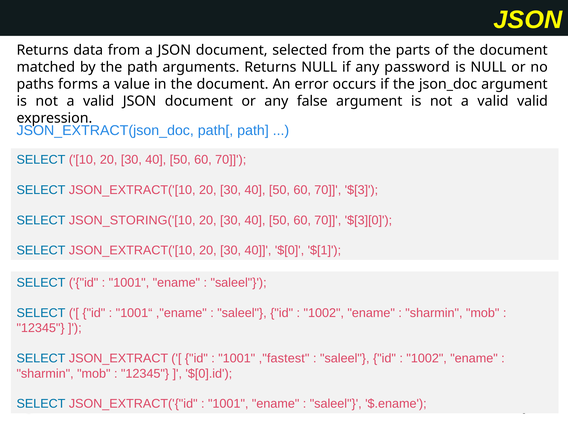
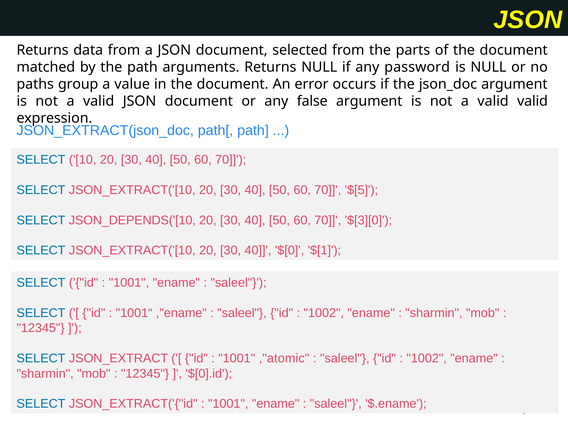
forms: forms -> group (78, 84)
$[3: $[3 -> $[5 (361, 190)
JSON_STORING('[10: JSON_STORING('[10 -> JSON_DEPENDS('[10 (132, 220)
,"fastest: ,"fastest -> ,"atomic (284, 358)
